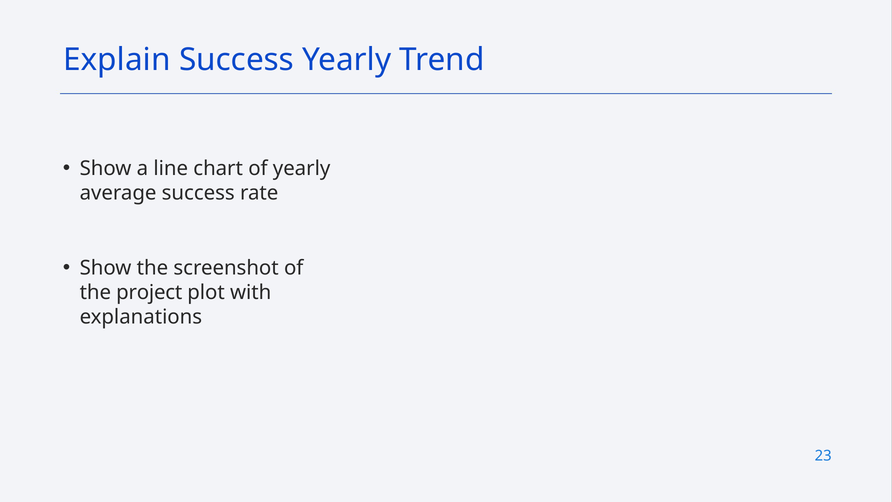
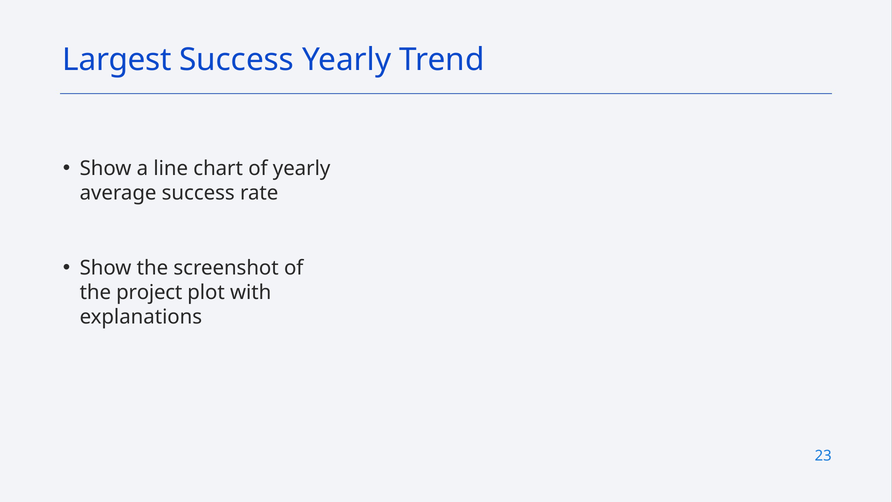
Explain: Explain -> Largest (117, 60)
